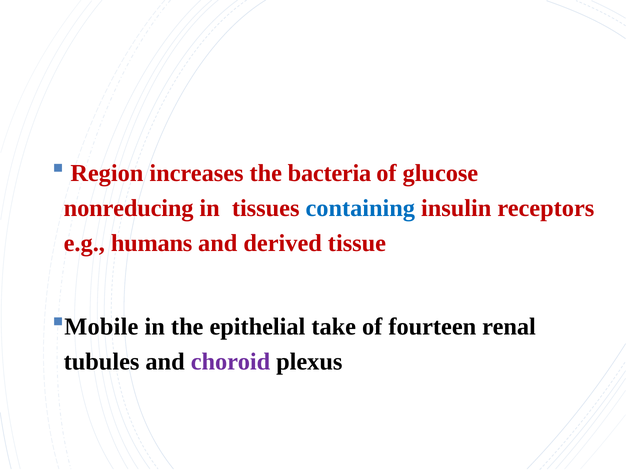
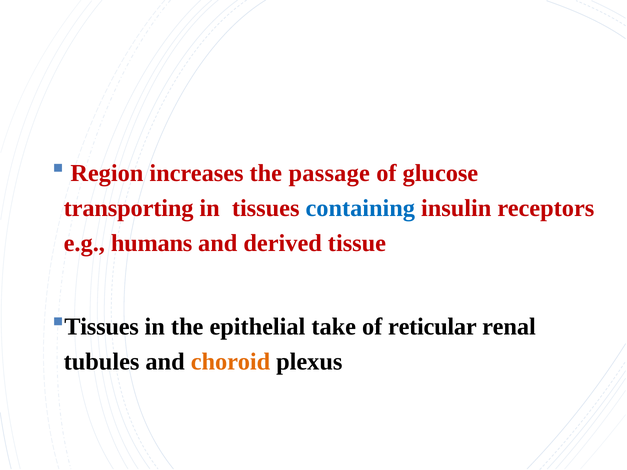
bacteria: bacteria -> passage (329, 173)
nonreducing: nonreducing -> transporting (129, 208)
Mobile: Mobile -> Tissues (102, 327)
fourteen: fourteen -> reticular (432, 327)
choroid colour: purple -> orange (231, 362)
